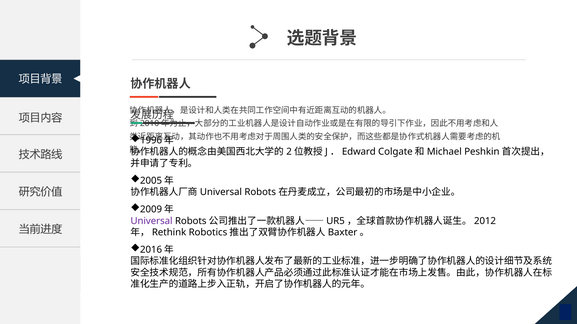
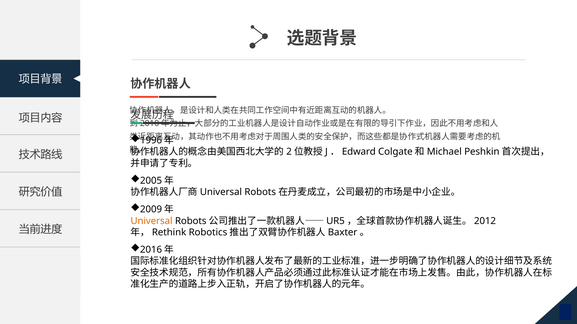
Universal colour: purple -> orange (152, 221)
